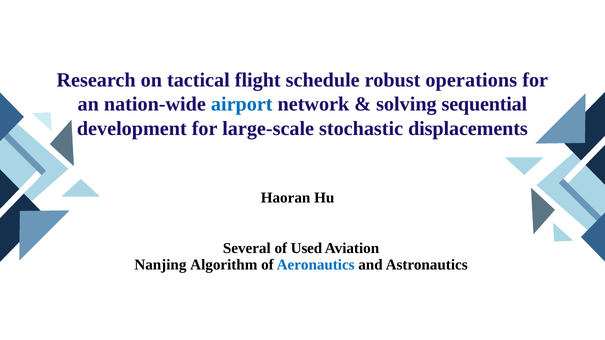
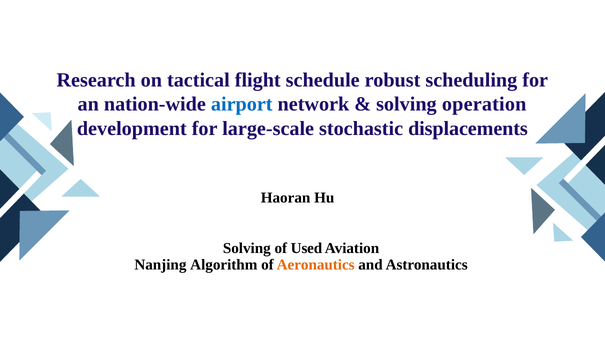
operations: operations -> scheduling (471, 80)
sequential: sequential -> operation (484, 104)
Several: Several -> Solving (247, 249)
Aeronautics colour: blue -> orange (316, 265)
